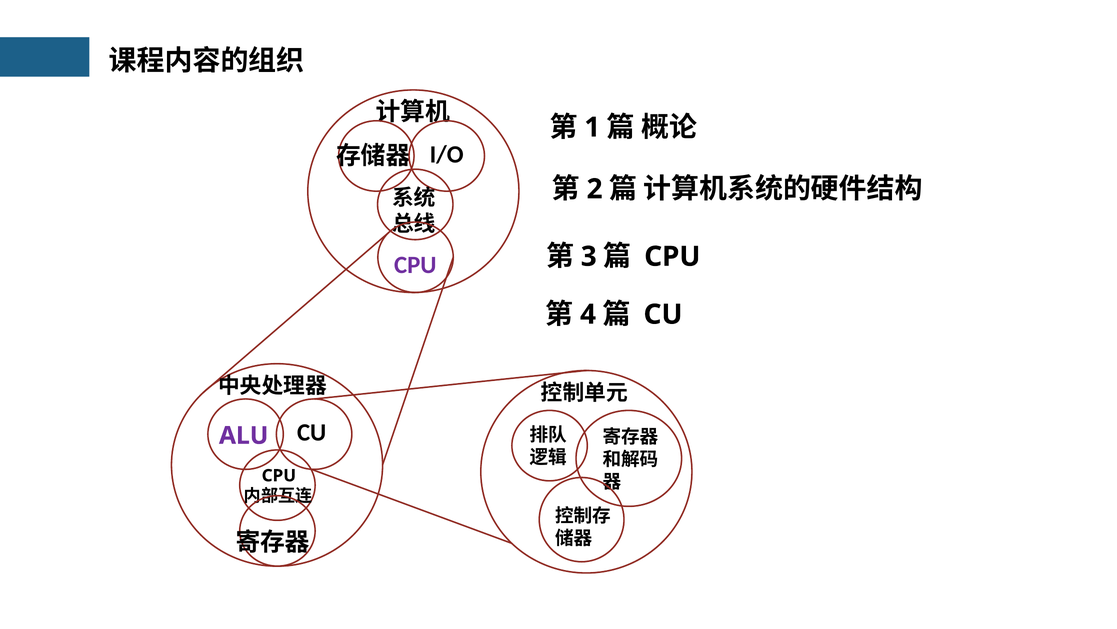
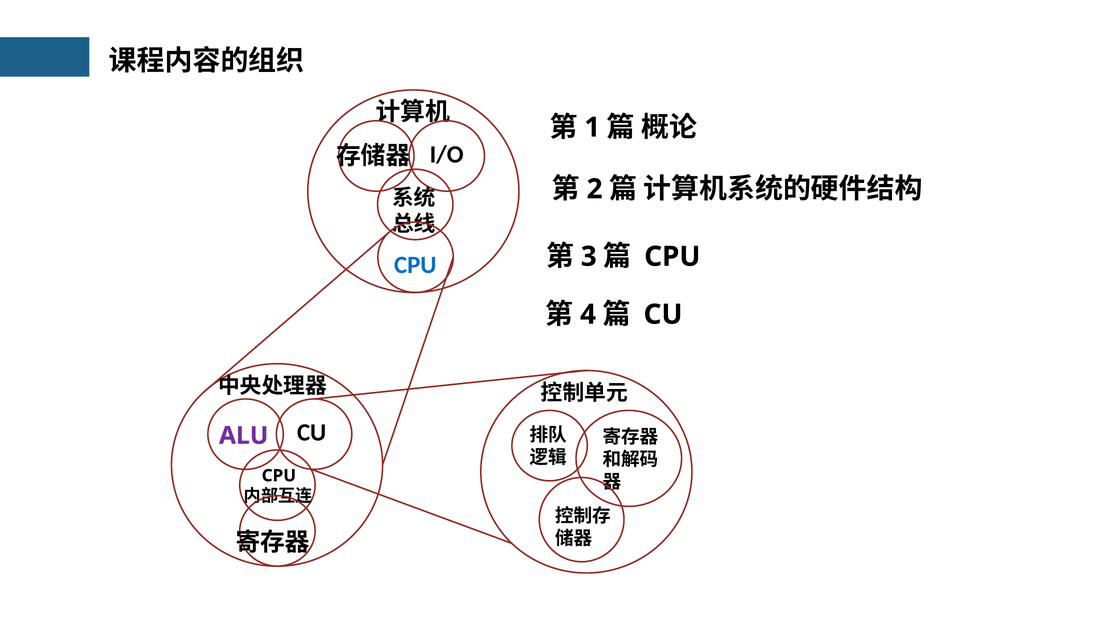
CPU colour: purple -> blue (415, 265)
